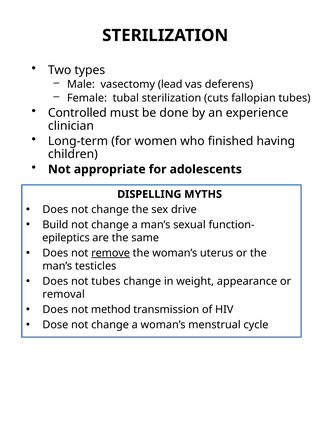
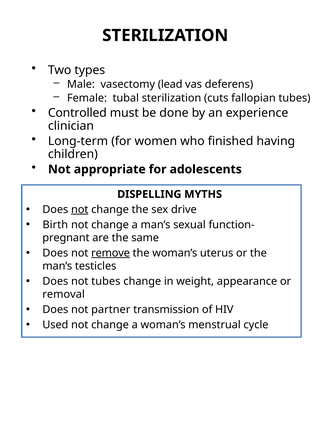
not underline: none -> present (80, 210)
Build: Build -> Birth (55, 225)
epileptics: epileptics -> pregnant (66, 238)
method: method -> partner (111, 310)
Dose: Dose -> Used (55, 326)
